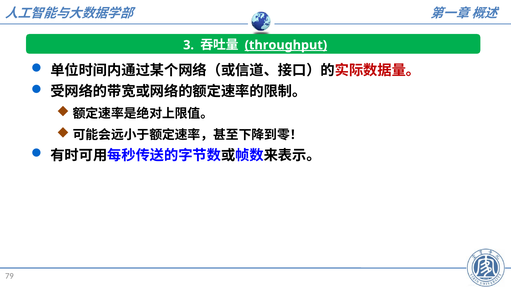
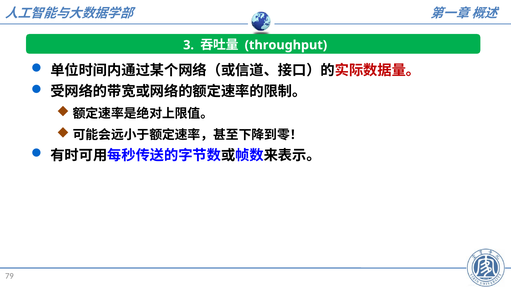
throughput underline: present -> none (286, 45)
